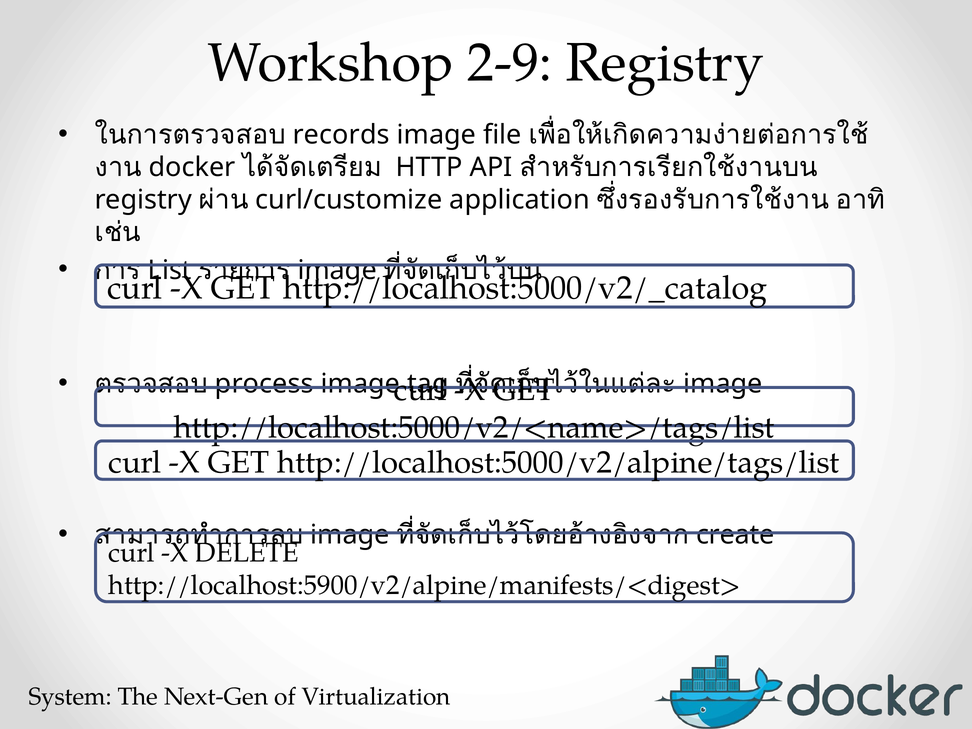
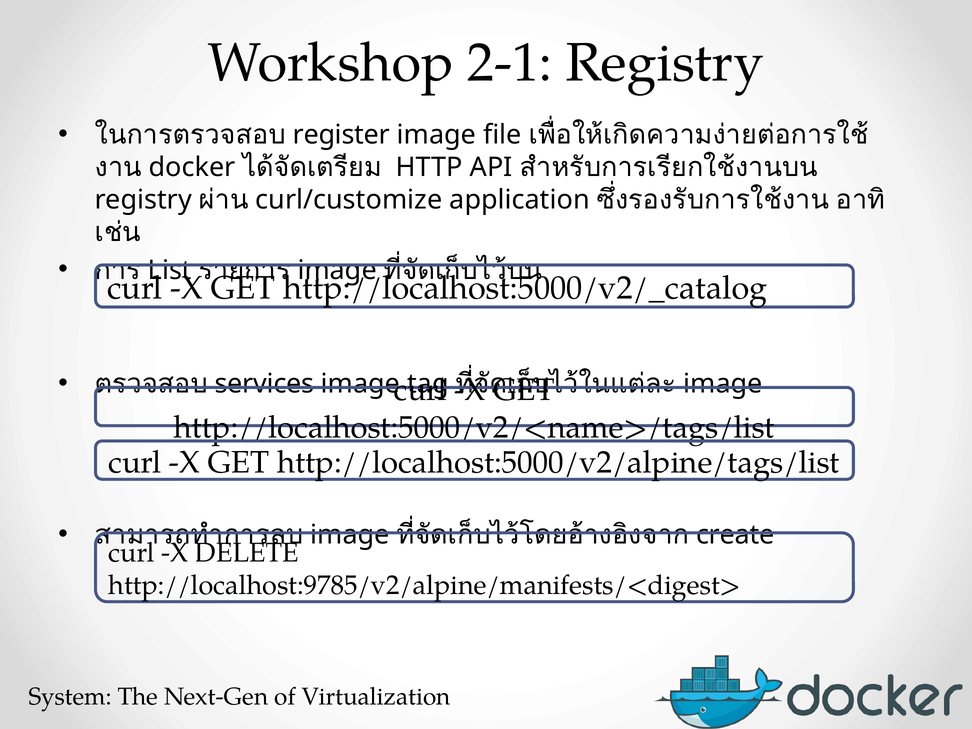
2-9: 2-9 -> 2-1 (510, 63)
records: records -> register (341, 135)
process: process -> services (264, 384)
http://localhost:5900/v2/alpine/manifests/<digest>: http://localhost:5900/v2/alpine/manifests/<digest> -> http://localhost:9785/v2/alpine/manifests/<digest> (425, 585)
